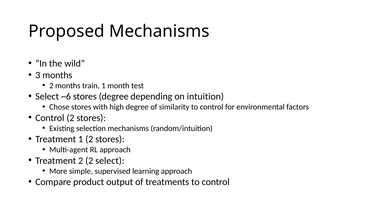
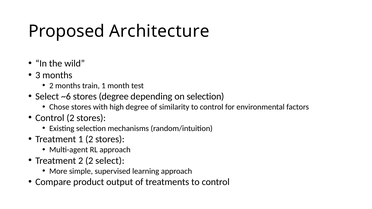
Proposed Mechanisms: Mechanisms -> Architecture (159, 31)
on intuition: intuition -> selection (205, 97)
